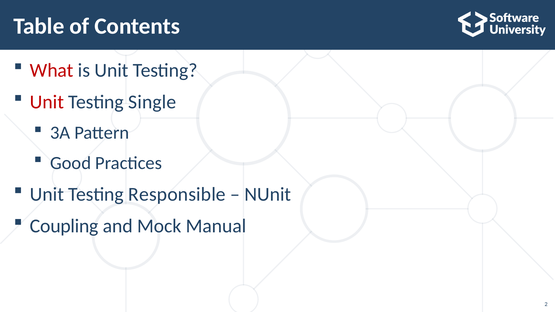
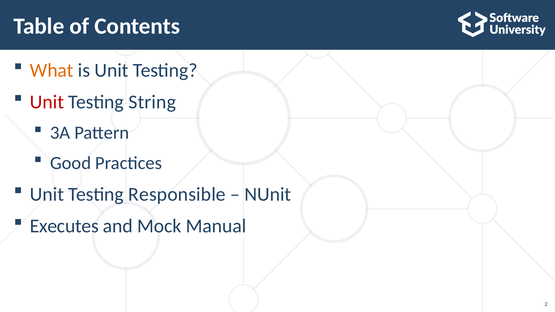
What colour: red -> orange (52, 70)
Single: Single -> String (152, 102)
Coupling: Coupling -> Executes (64, 226)
